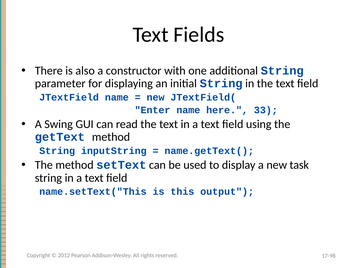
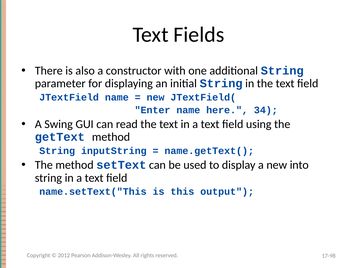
33: 33 -> 34 (266, 110)
task: task -> into (299, 165)
